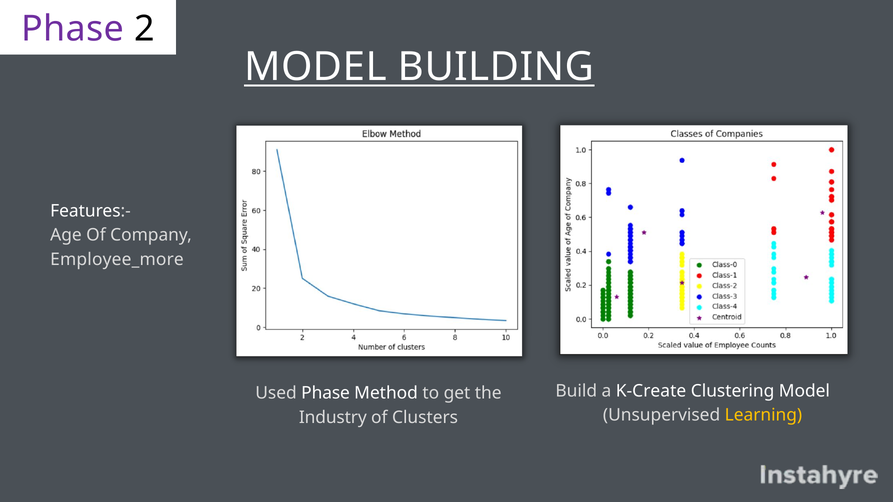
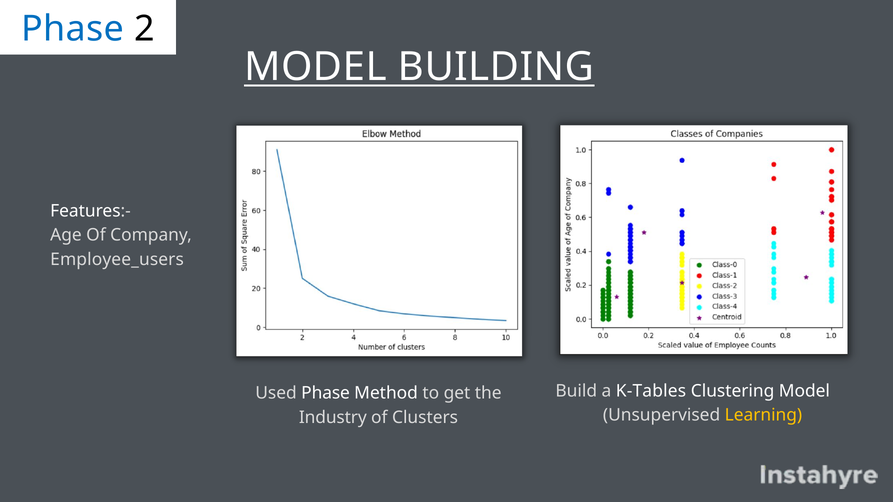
Phase colour: purple -> blue (72, 29)
Employee_more: Employee_more -> Employee_users (117, 260)
K-Create: K-Create -> K-Tables (651, 391)
